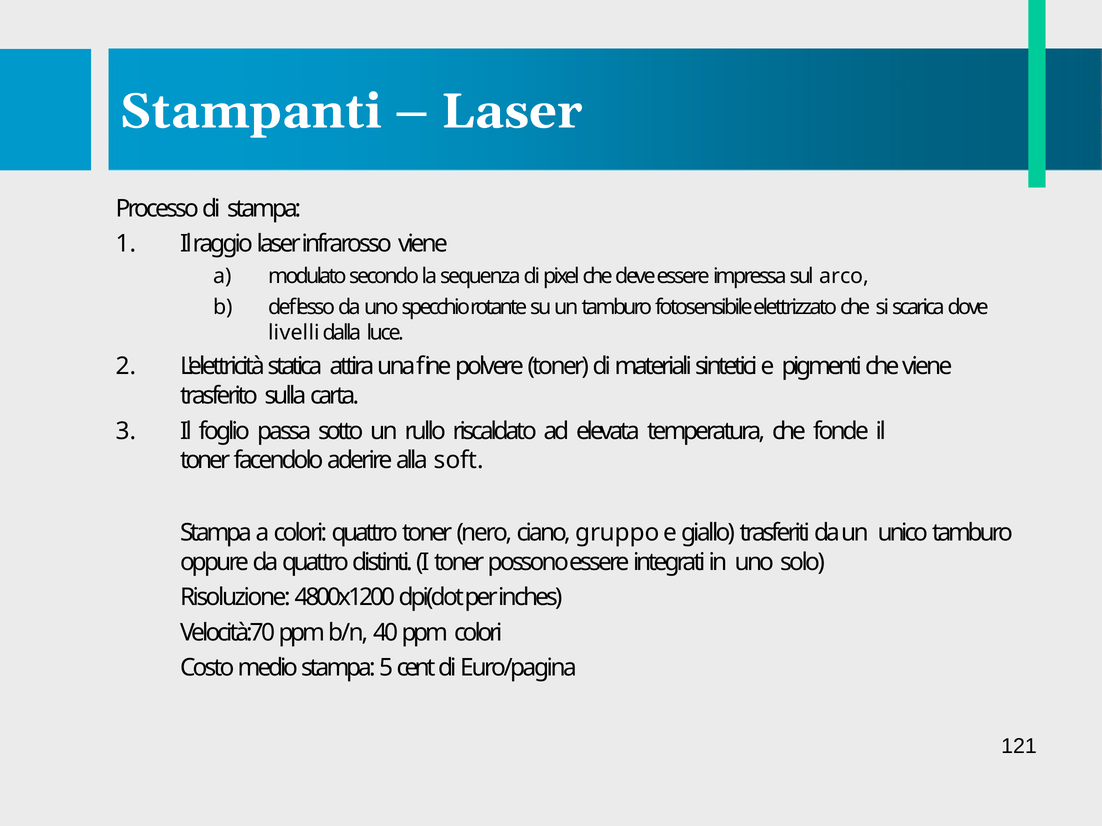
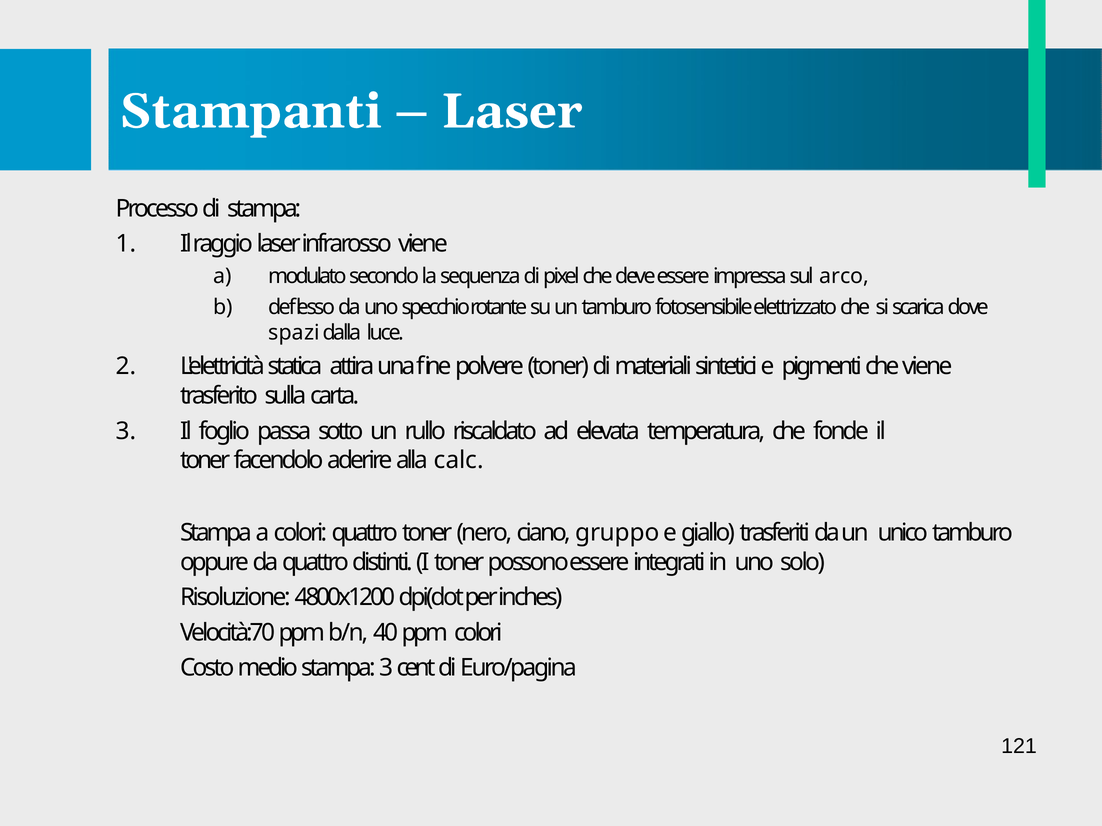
livelli: livelli -> spazi (294, 333)
soft: soft -> calc (459, 461)
stampa 5: 5 -> 3 (386, 668)
